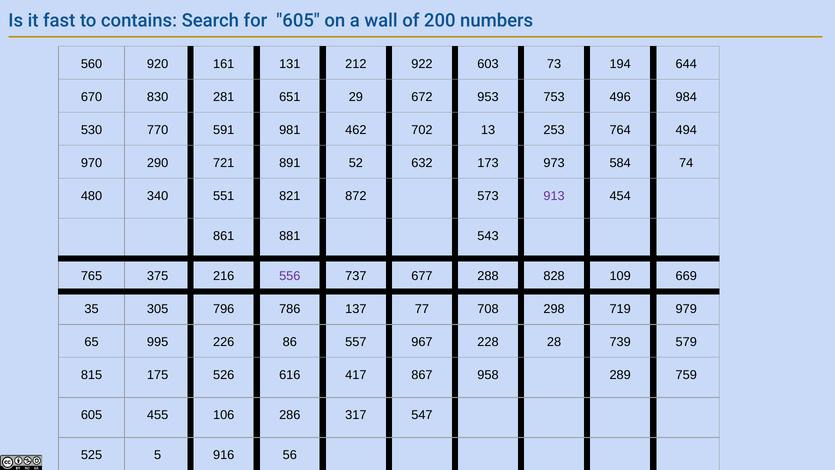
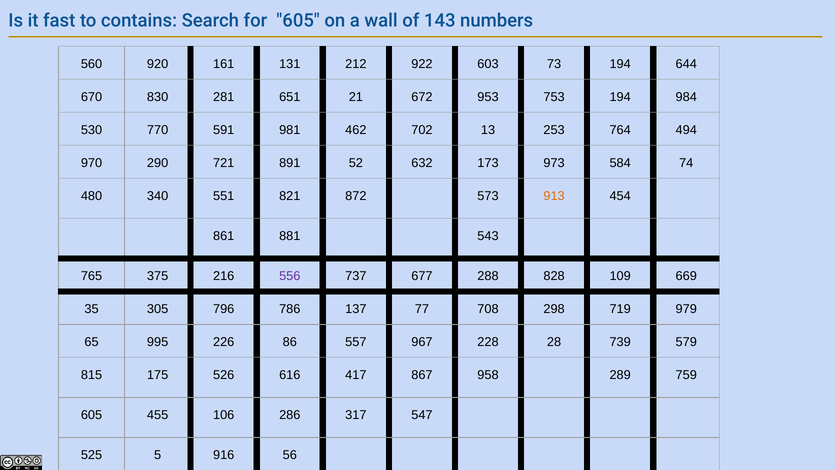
200: 200 -> 143 (440, 21)
29: 29 -> 21 (356, 97)
753 496: 496 -> 194 (620, 97)
913 colour: purple -> orange (554, 196)
